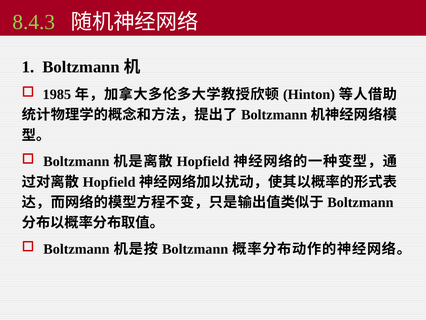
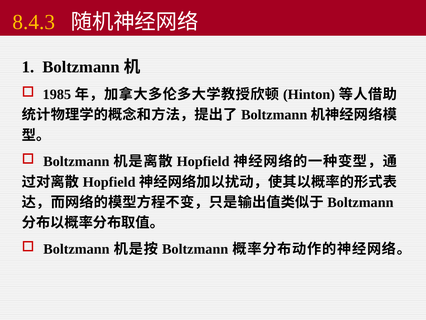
8.4.3 colour: light green -> yellow (34, 22)
